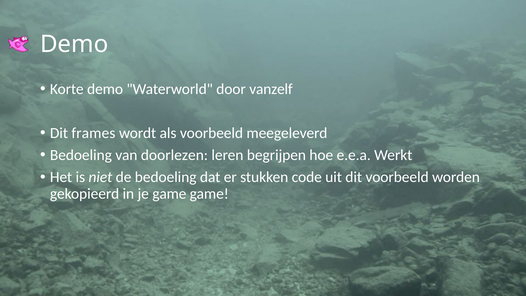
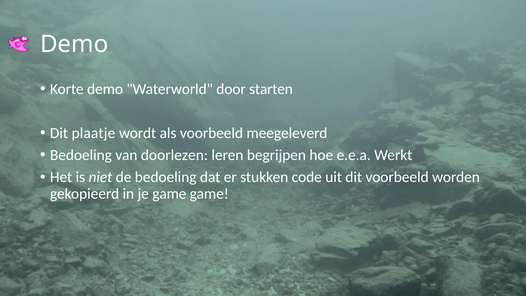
vanzelf: vanzelf -> starten (271, 89)
frames: frames -> plaatje (93, 133)
